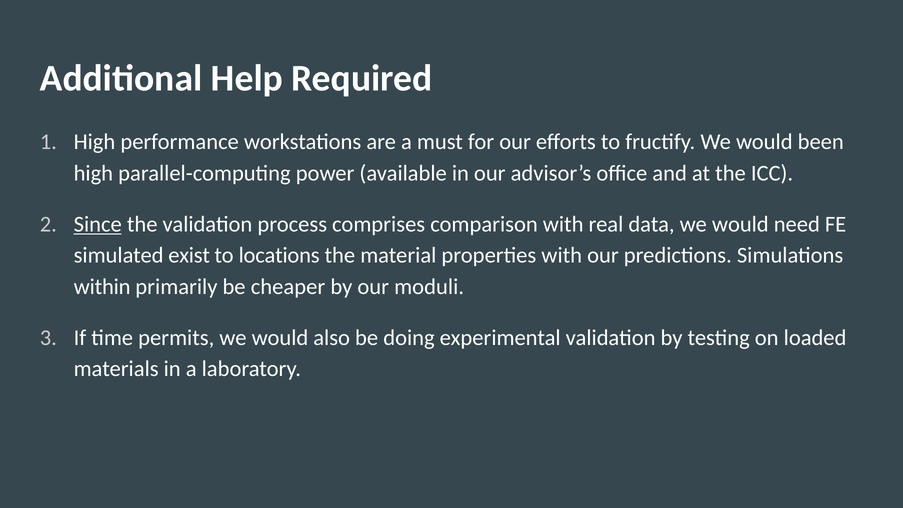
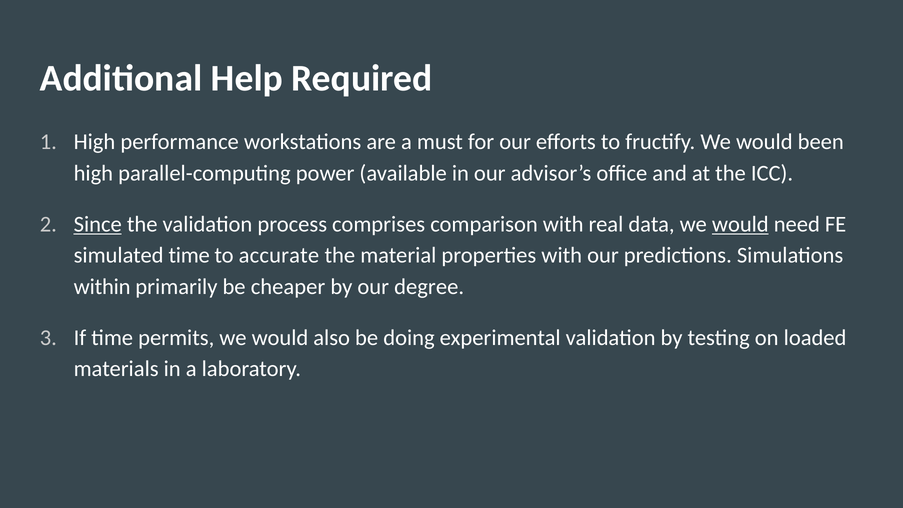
would underline: none -> present (740, 224)
simulated exist: exist -> time (189, 255)
locations: locations -> accurate (279, 255)
moduli: moduli -> degree (429, 287)
